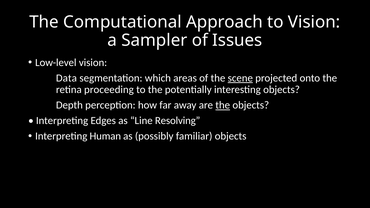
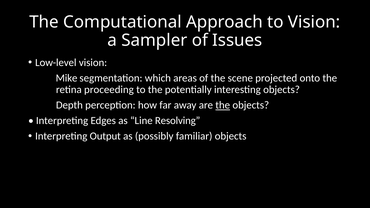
Data: Data -> Mike (67, 78)
scene underline: present -> none (240, 78)
Human: Human -> Output (105, 136)
